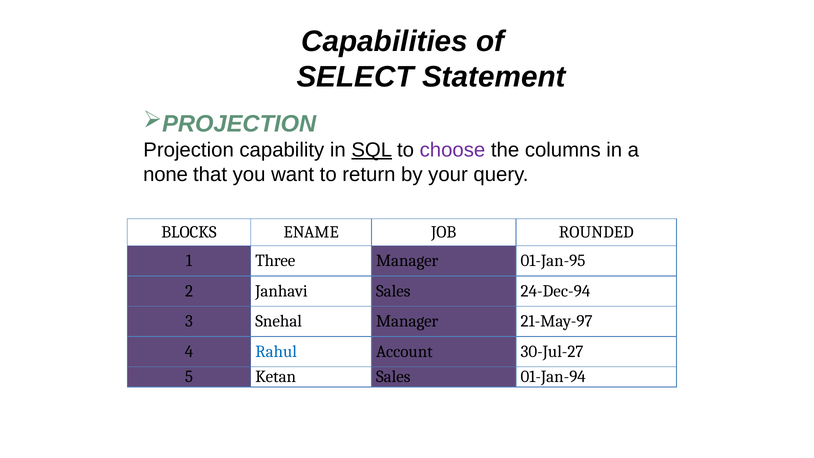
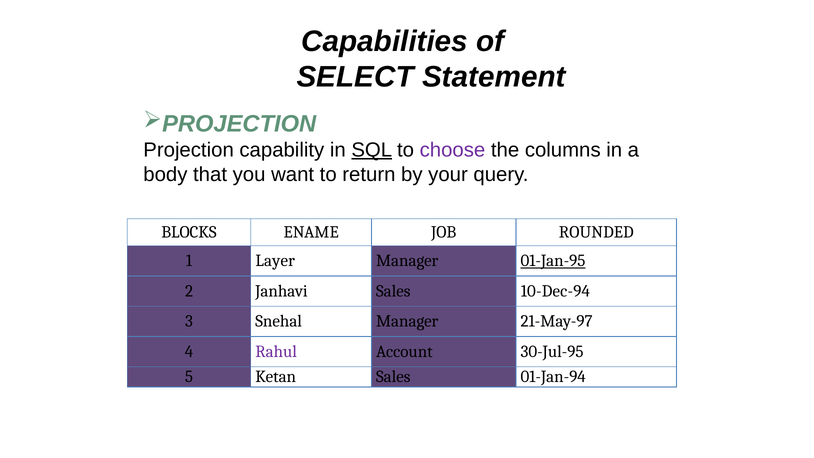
none: none -> body (165, 174)
Three: Three -> Layer (275, 261)
01-Jan-95 underline: none -> present (553, 261)
24-Dec-94: 24-Dec-94 -> 10-Dec-94 (555, 291)
Rahul colour: blue -> purple (276, 351)
30-Jul-27: 30-Jul-27 -> 30-Jul-95 (552, 351)
